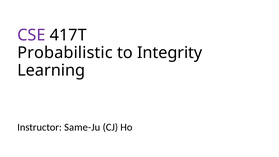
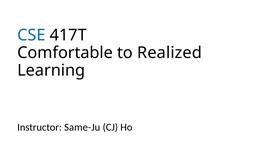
CSE colour: purple -> blue (31, 35)
Probabilistic: Probabilistic -> Comfortable (65, 53)
Integrity: Integrity -> Realized (170, 53)
